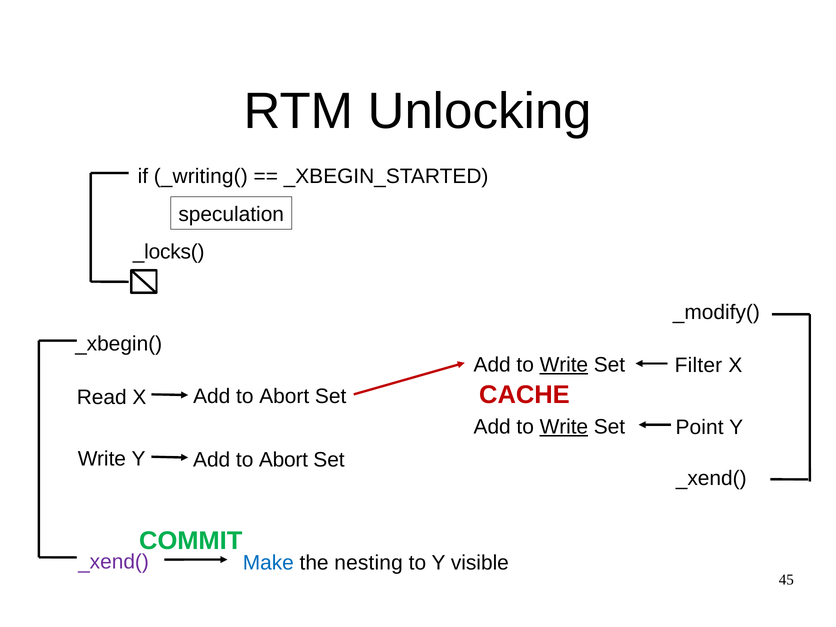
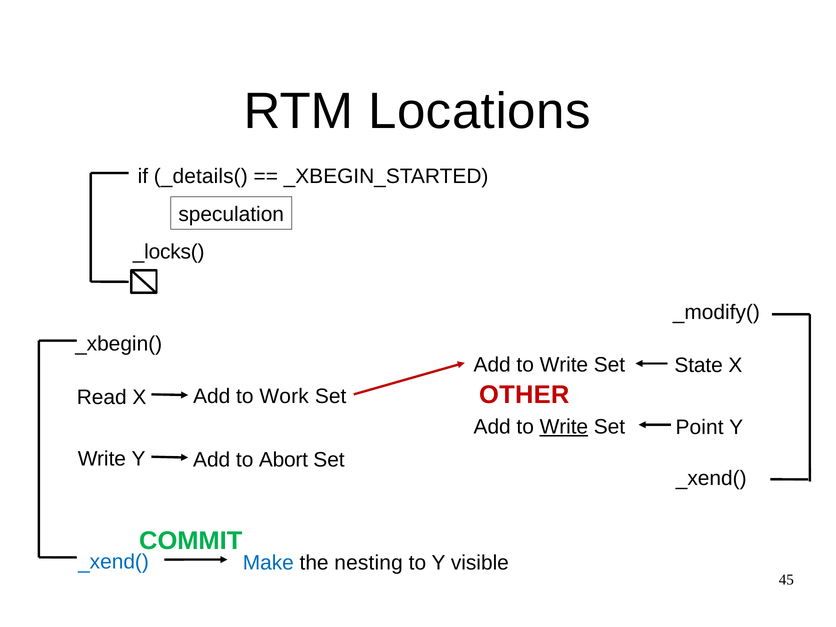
Unlocking: Unlocking -> Locations (479, 112)
_writing(: _writing( -> _details( (201, 176)
Write underline: present -> none (564, 365)
Filter: Filter -> State (699, 366)
CACHE: CACHE -> OTHER (524, 395)
Abort: Abort -> Work (284, 396)
_xend( colour: purple -> blue (114, 562)
